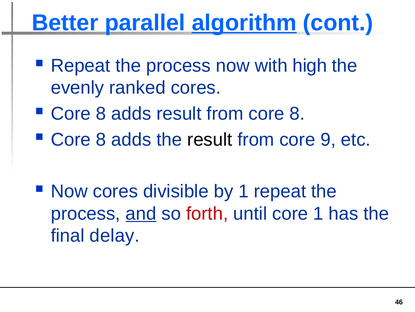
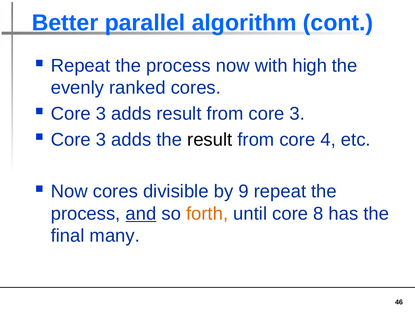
algorithm underline: present -> none (244, 23)
8: 8 -> 3 (101, 113)
from core 8: 8 -> 3 (297, 113)
8: 8 -> 3 (101, 139)
9: 9 -> 4 (328, 139)
by 1: 1 -> 9 (244, 191)
forth colour: red -> orange (207, 213)
core 1: 1 -> 8 (318, 213)
delay: delay -> many (115, 235)
